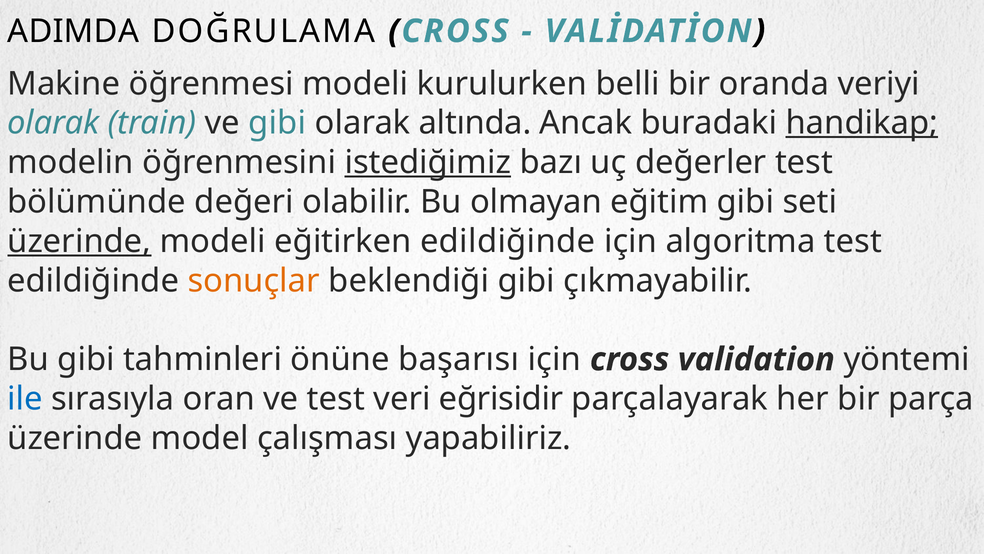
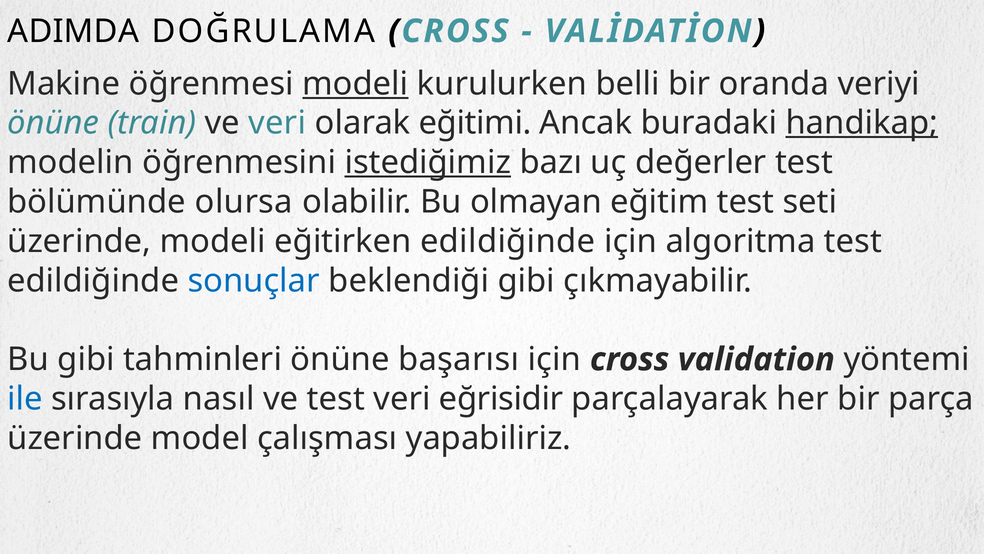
modeli underline: none -> present (355, 84)
olarak: olarak -> önüne (53, 123)
ve gibi: gibi -> veri (277, 123)
altında: altında -> eğitimi (475, 123)
değeri: değeri -> olursa (244, 202)
eğitim gibi: gibi -> test (746, 202)
üzerinde underline: present -> none (79, 241)
sonuçlar colour: orange -> blue (254, 280)
oran: oran -> nasıl (219, 399)
